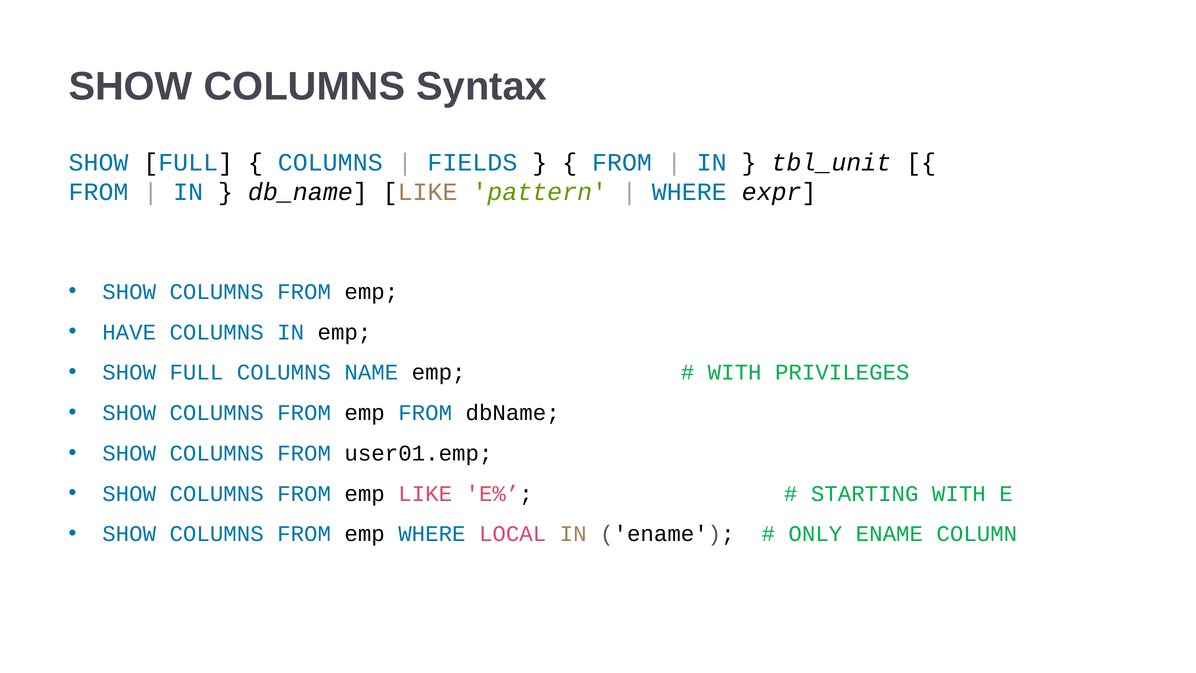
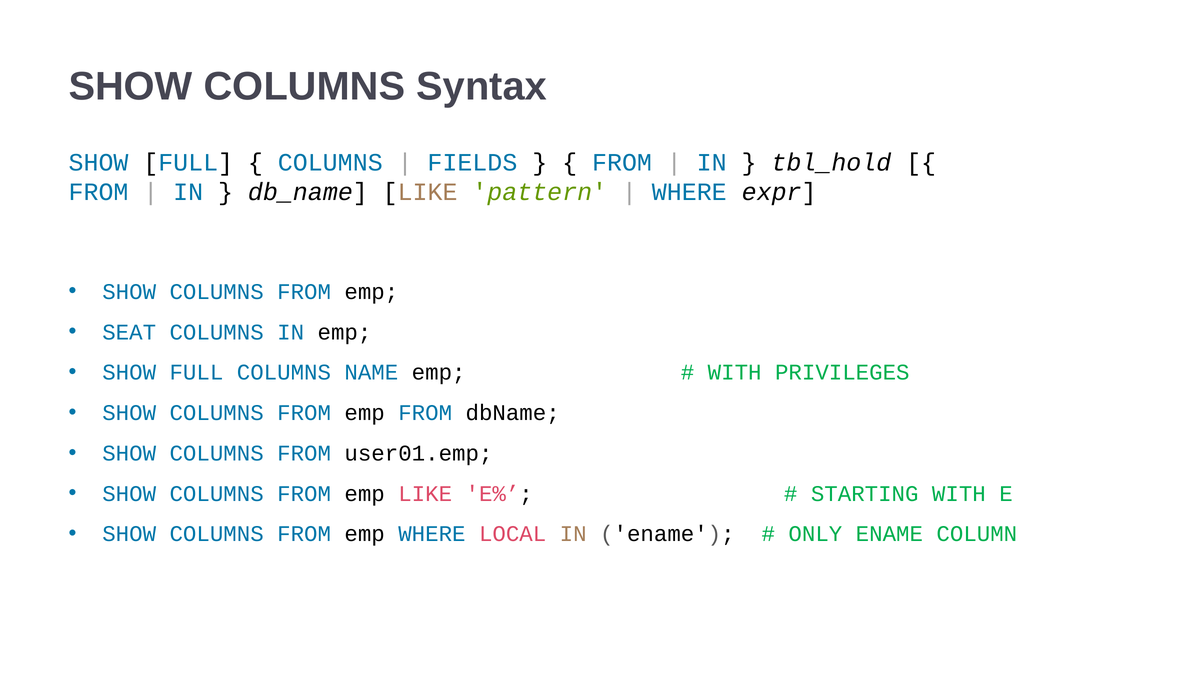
tbl_unit: tbl_unit -> tbl_hold (831, 162)
HAVE: HAVE -> SEAT (129, 332)
